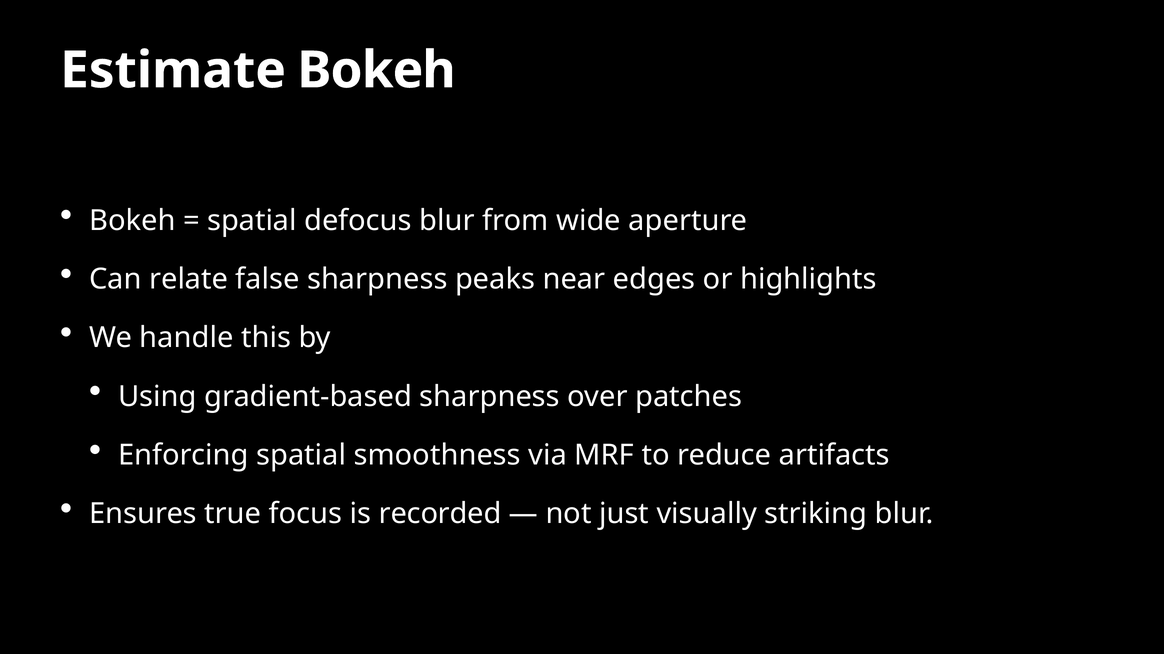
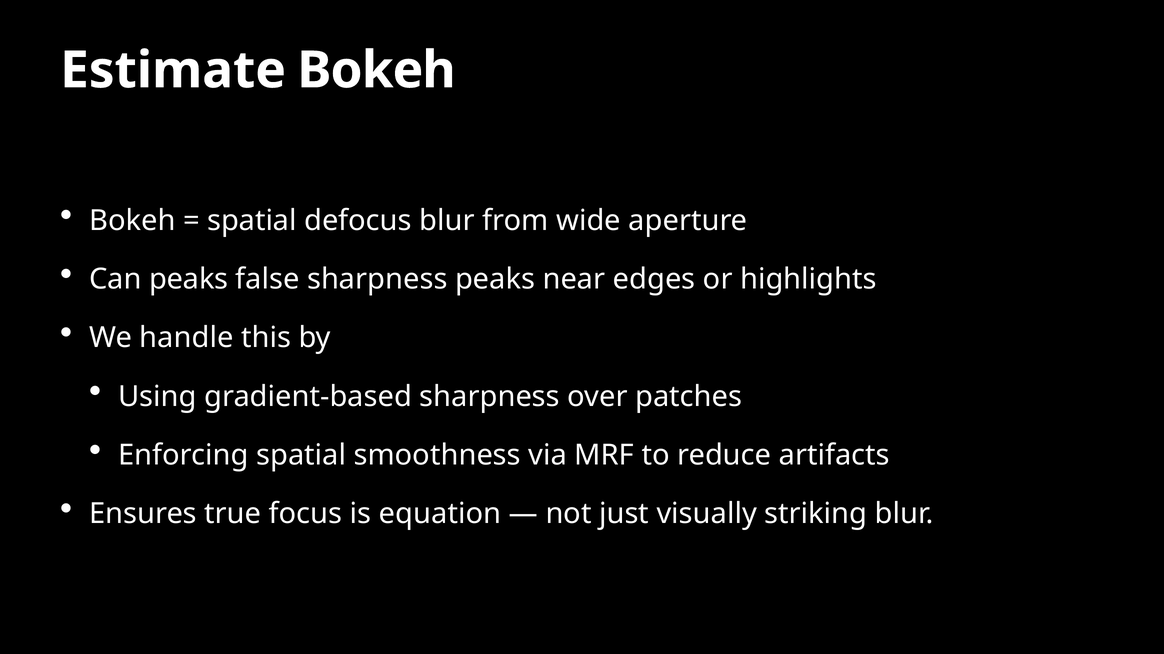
Can relate: relate -> peaks (189, 279)
recorded: recorded -> equation (440, 514)
